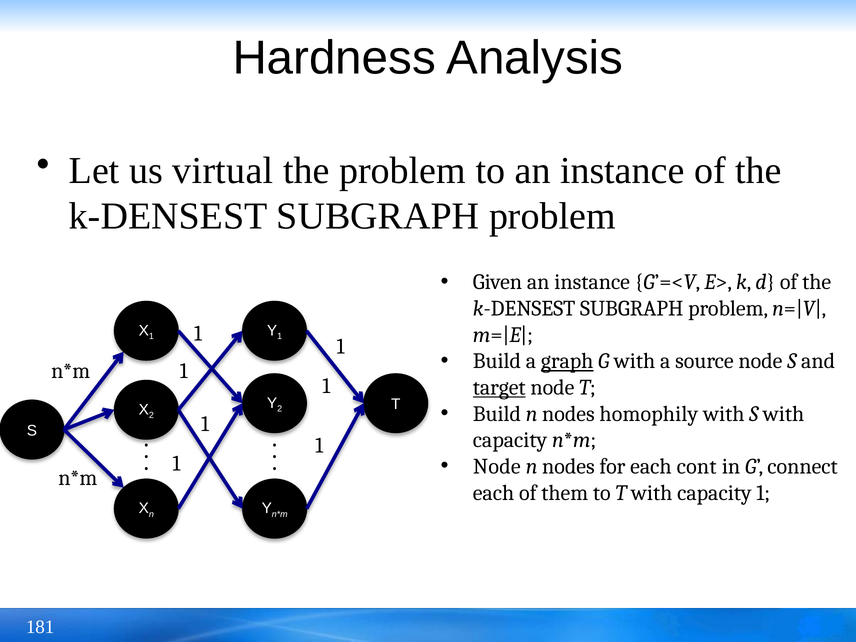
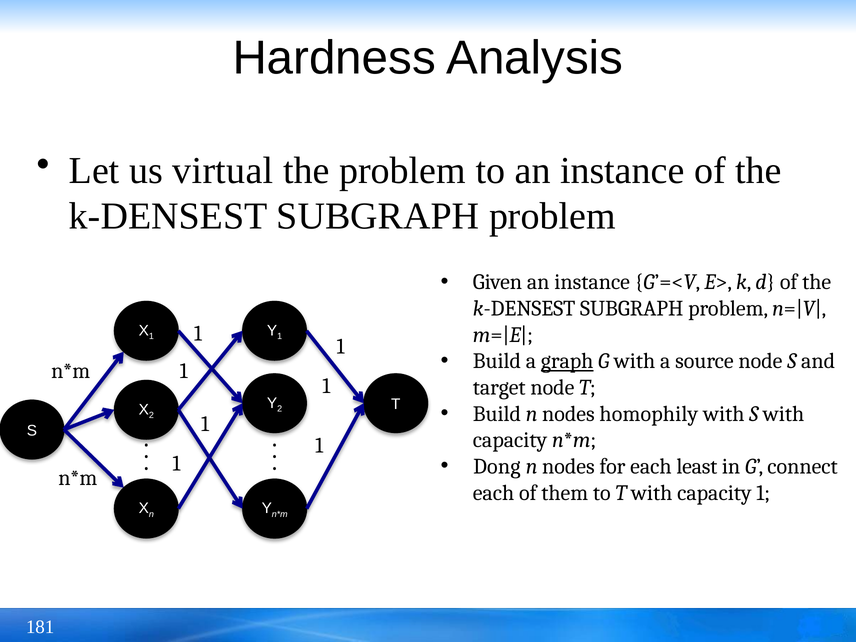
target underline: present -> none (499, 387)
Node: Node -> Dong (497, 466)
cont: cont -> least (697, 466)
